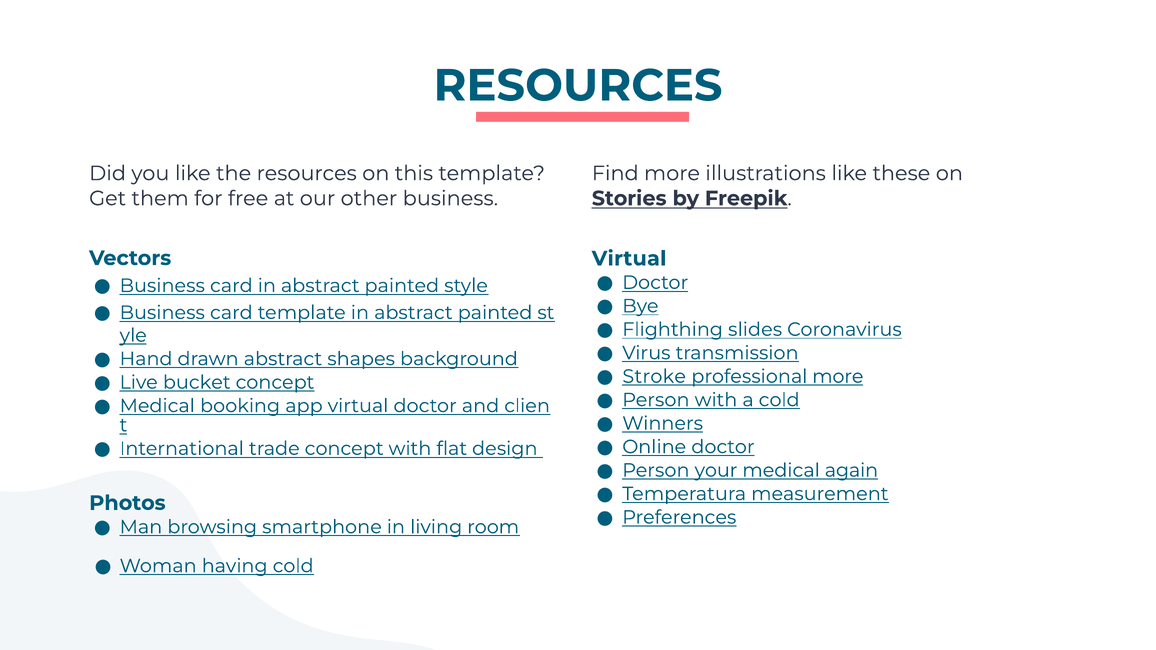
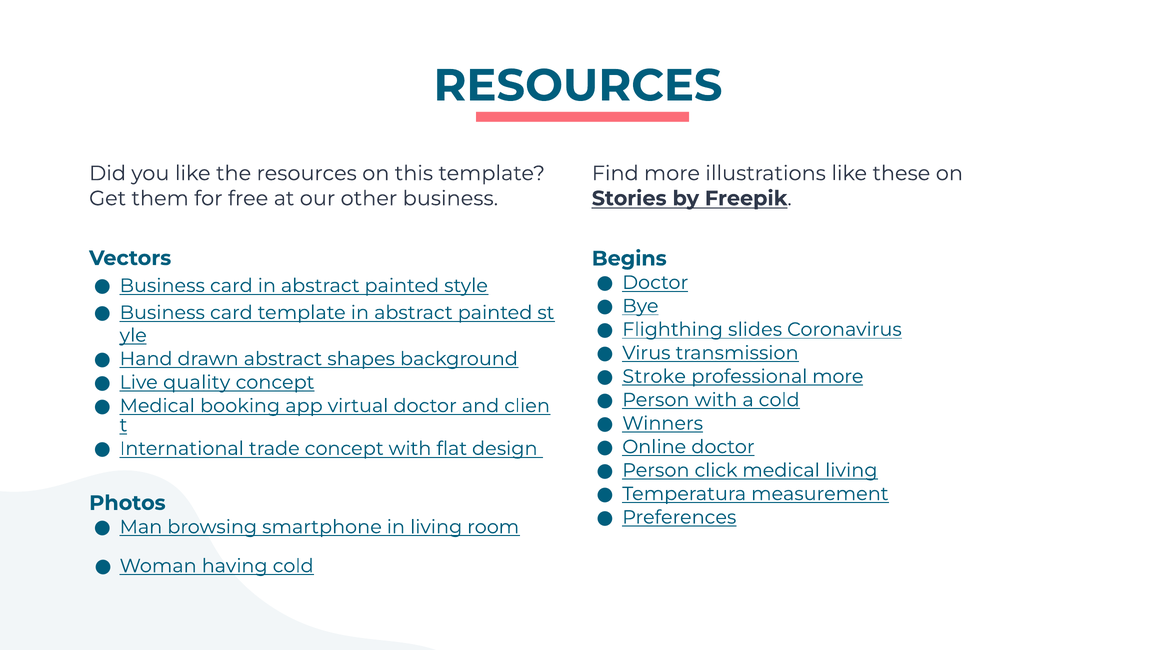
Virtual: Virtual -> Begins (629, 259)
bucket: bucket -> quality (197, 382)
your: your -> click (716, 471)
medical again: again -> living (851, 471)
